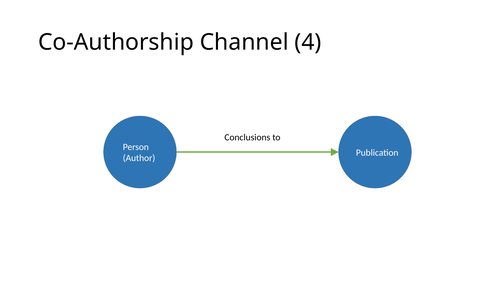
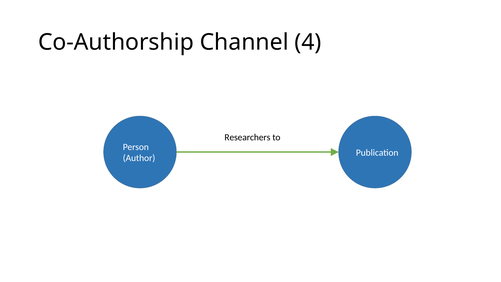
Conclusions: Conclusions -> Researchers (247, 137)
